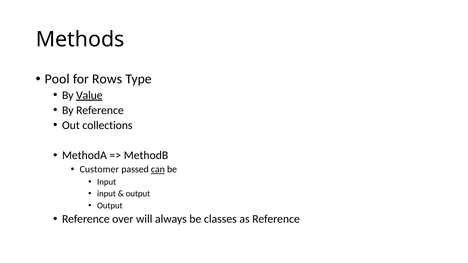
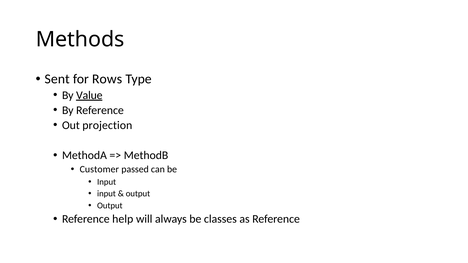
Pool: Pool -> Sent (57, 79)
collections: collections -> projection (107, 125)
can underline: present -> none (158, 170)
over: over -> help (123, 219)
